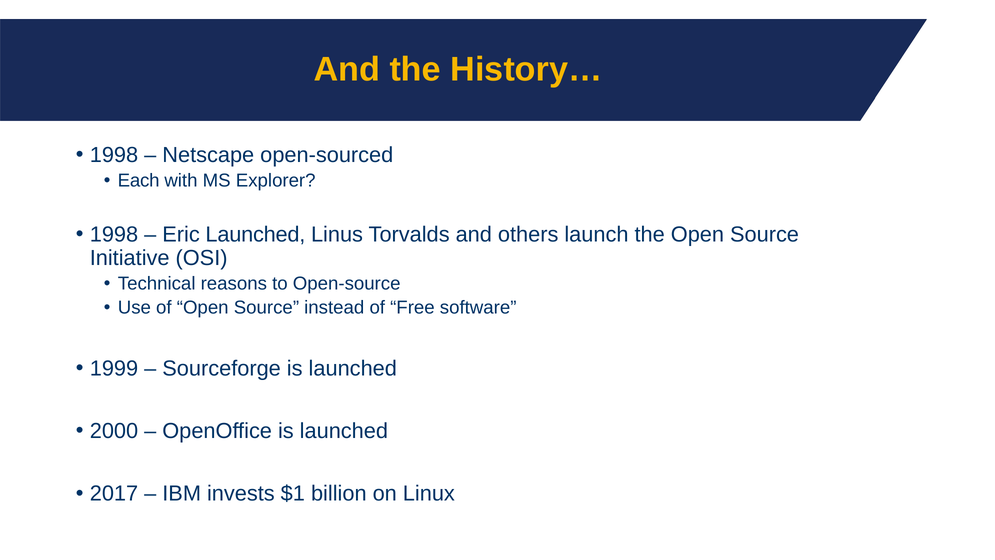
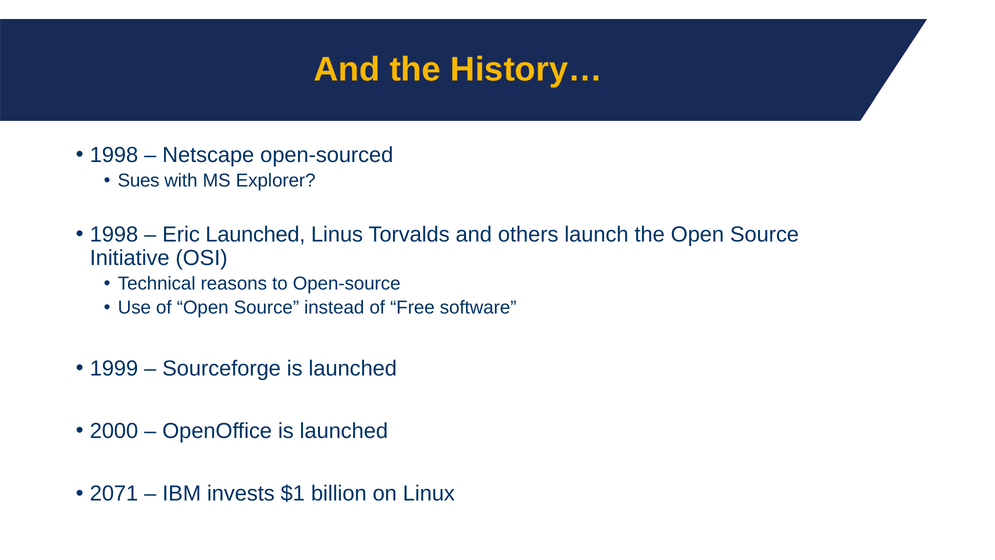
Each: Each -> Sues (139, 181)
2017: 2017 -> 2071 (114, 494)
